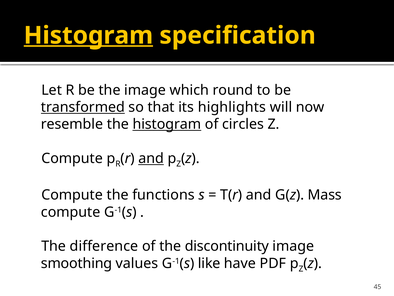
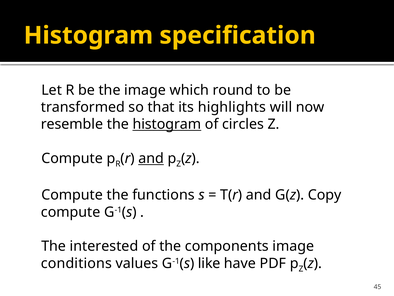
Histogram underline: present -> none (88, 35)
transformed underline: present -> none (83, 107)
Mass: Mass -> Copy (325, 195)
difference: difference -> interested (104, 246)
discontinuity: discontinuity -> components (227, 246)
smoothing: smoothing -> conditions (76, 263)
